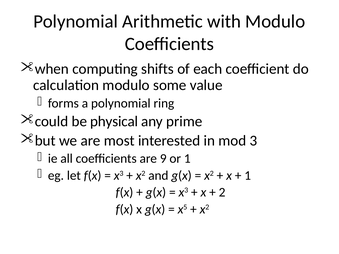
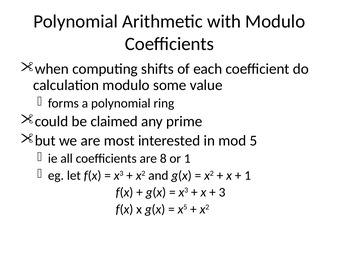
physical: physical -> claimed (114, 122)
3: 3 -> 5 (254, 141)
9: 9 -> 8 (163, 159)
2: 2 -> 3 (222, 193)
